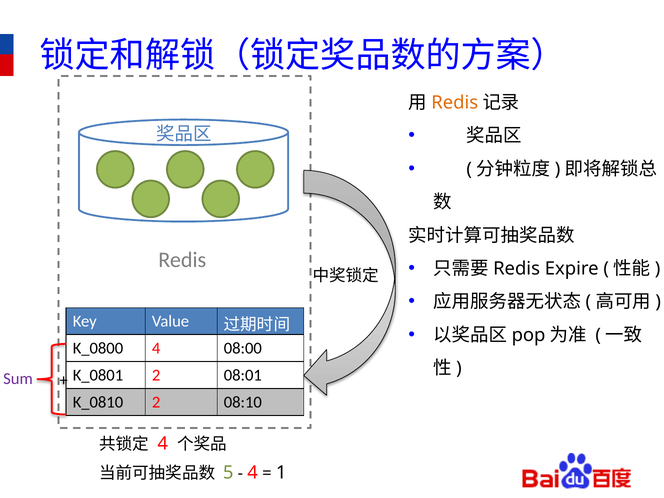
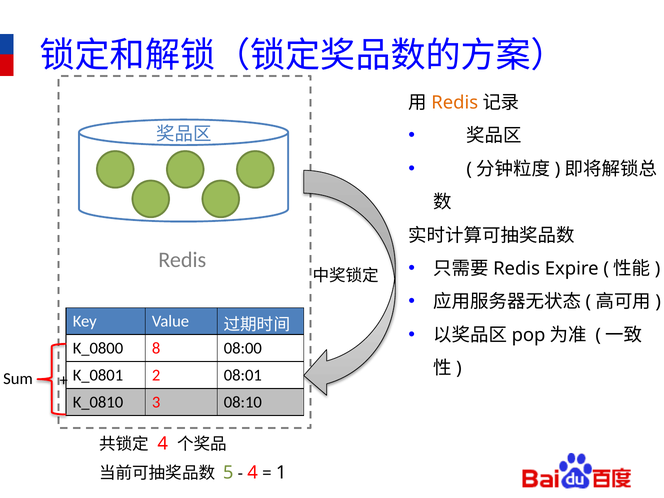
4: 4 -> 8 (156, 348)
Sum colour: purple -> black (18, 379)
2: 2 -> 3 (156, 402)
